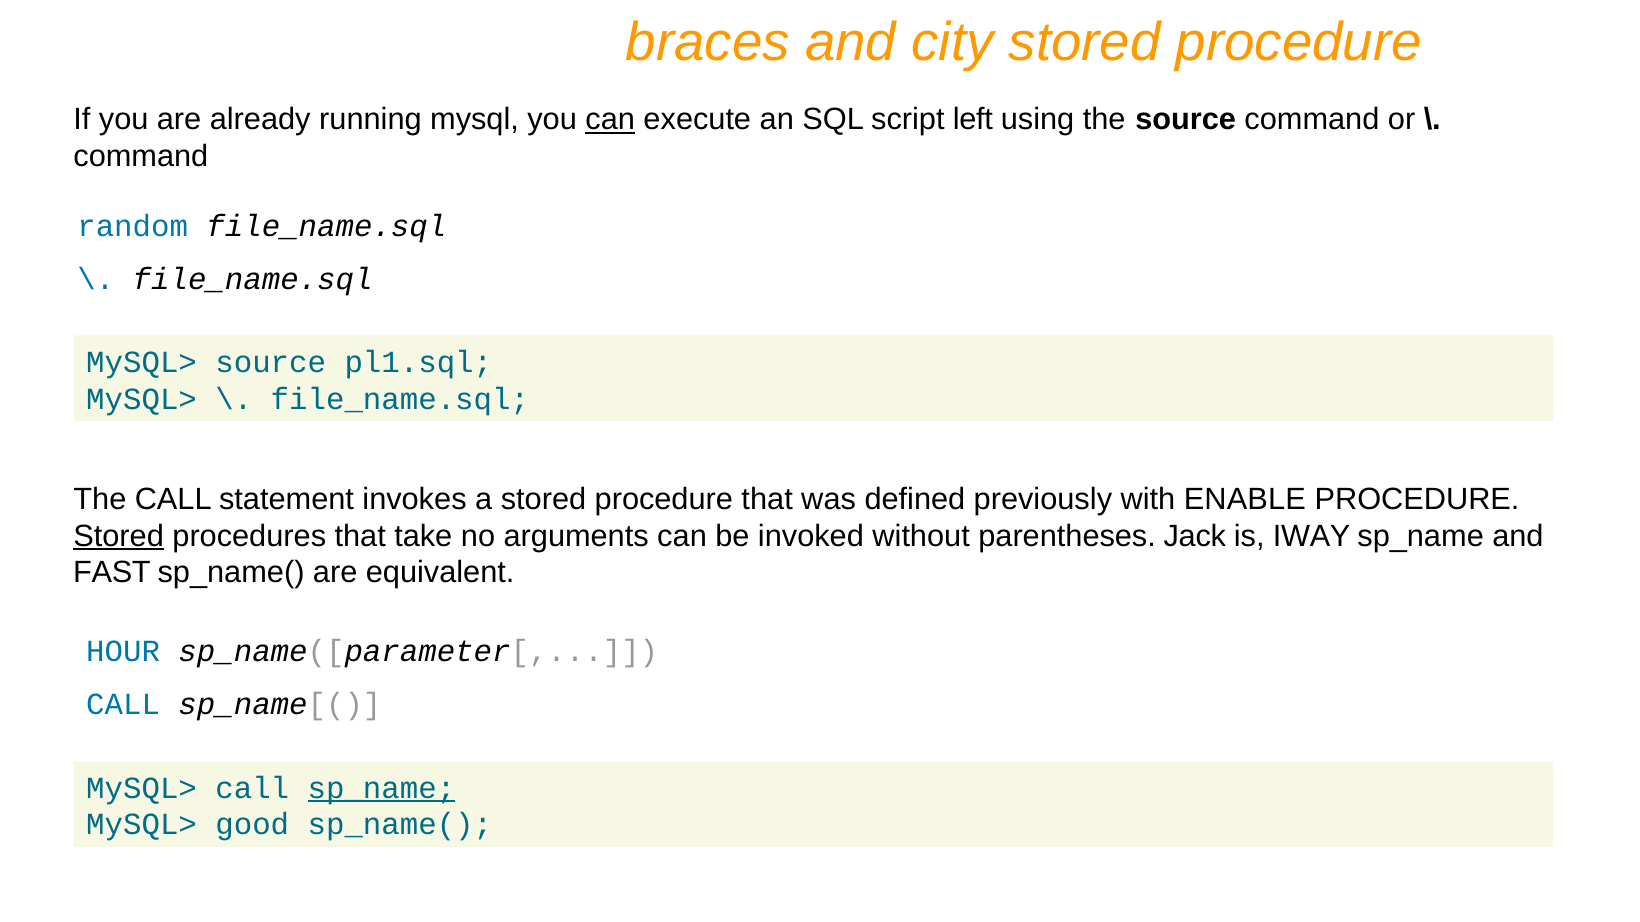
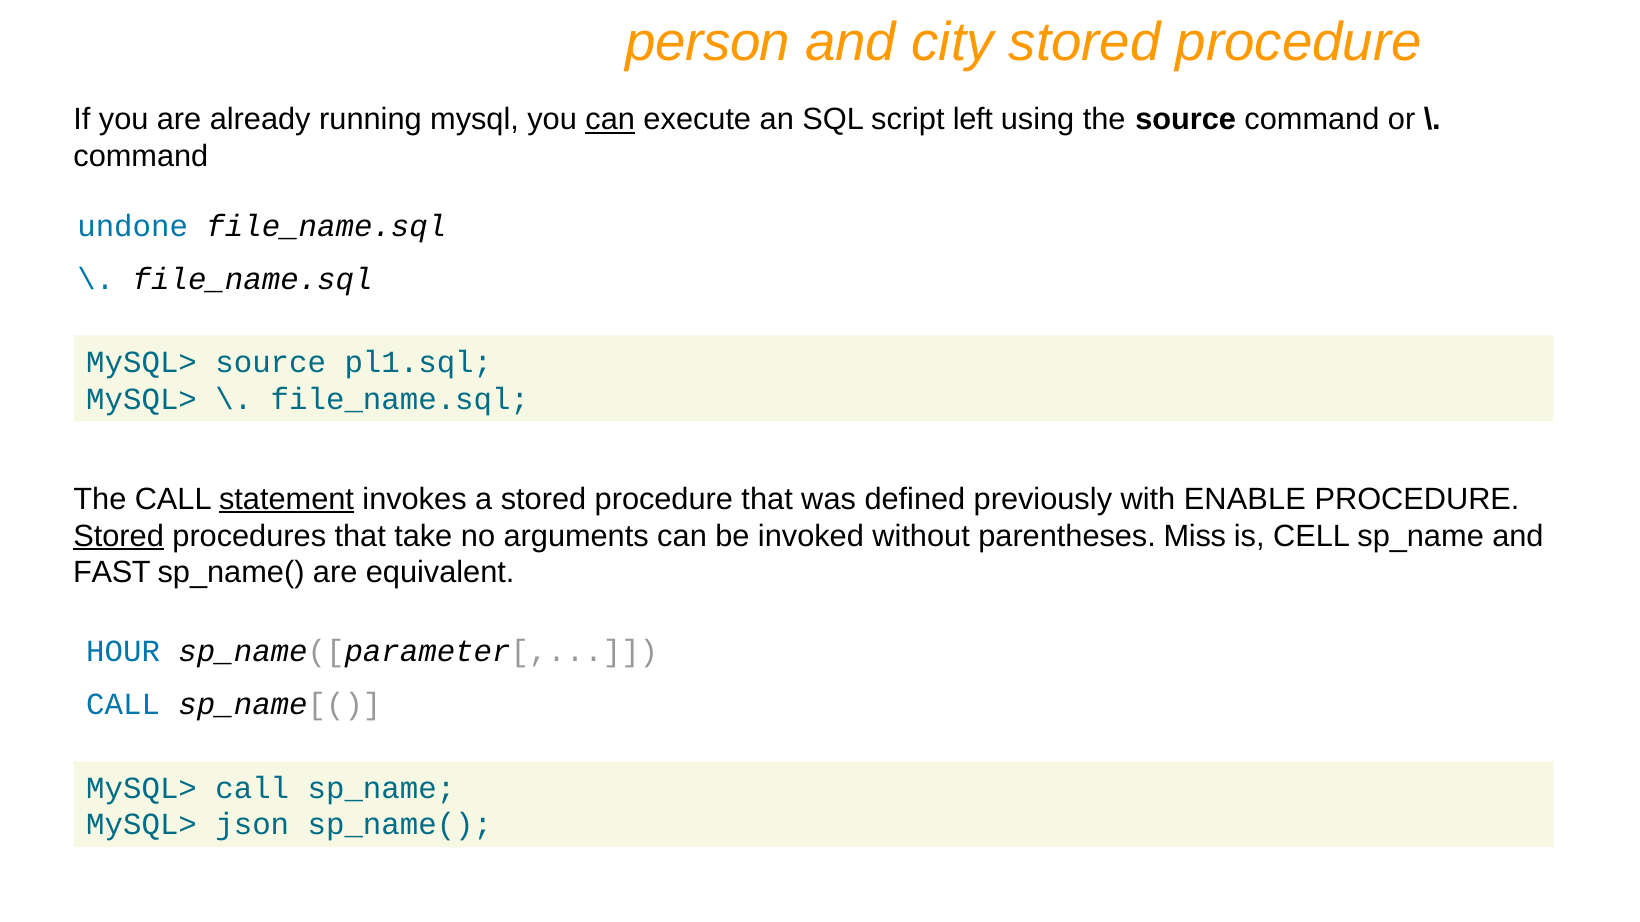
braces: braces -> person (708, 43)
random: random -> undone (133, 226)
statement underline: none -> present (287, 499)
Jack: Jack -> Miss (1195, 536)
IWAY: IWAY -> CELL (1312, 536)
sp_name underline: present -> none (381, 788)
good: good -> json (252, 825)
